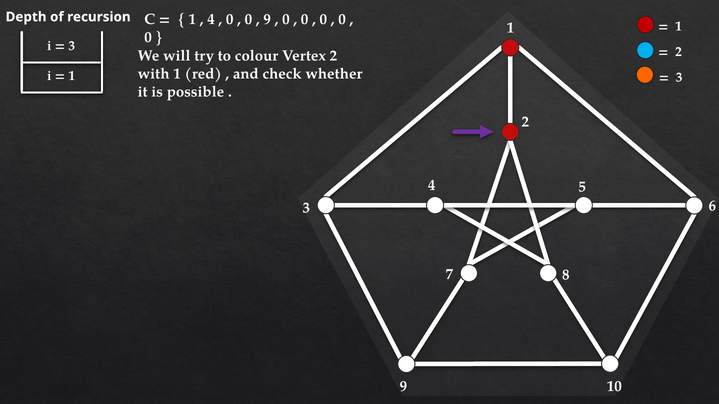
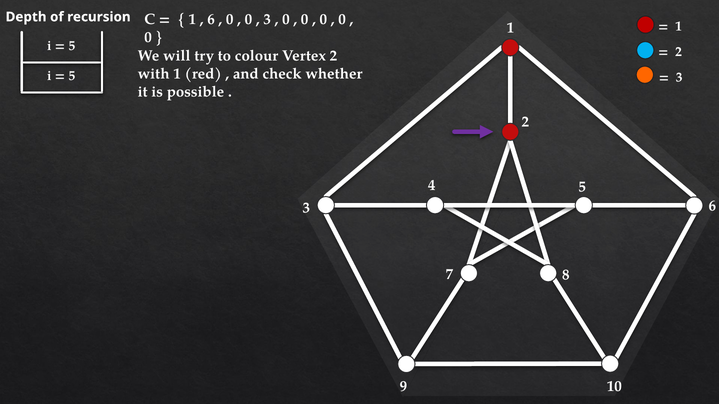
4: 4 -> 6 (211, 19)
9: 9 -> 3 (267, 19)
3: 3 -> 5 (72, 46)
1: 1 -> 5 (72, 76)
